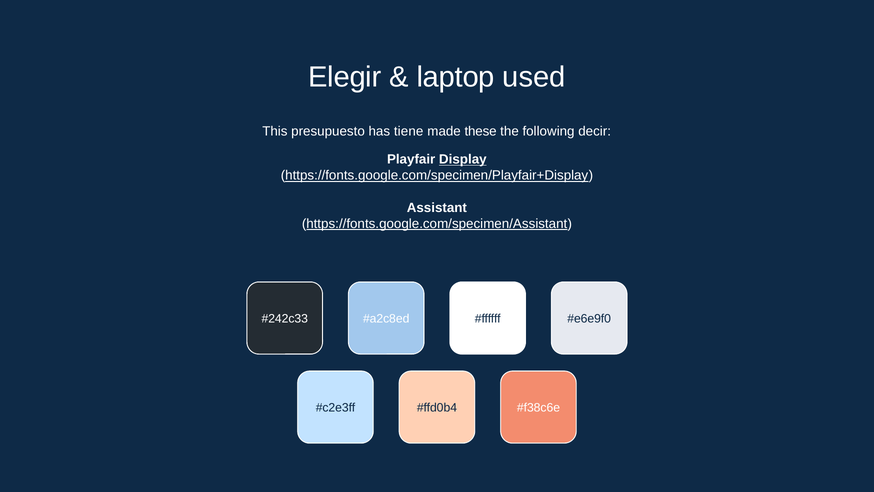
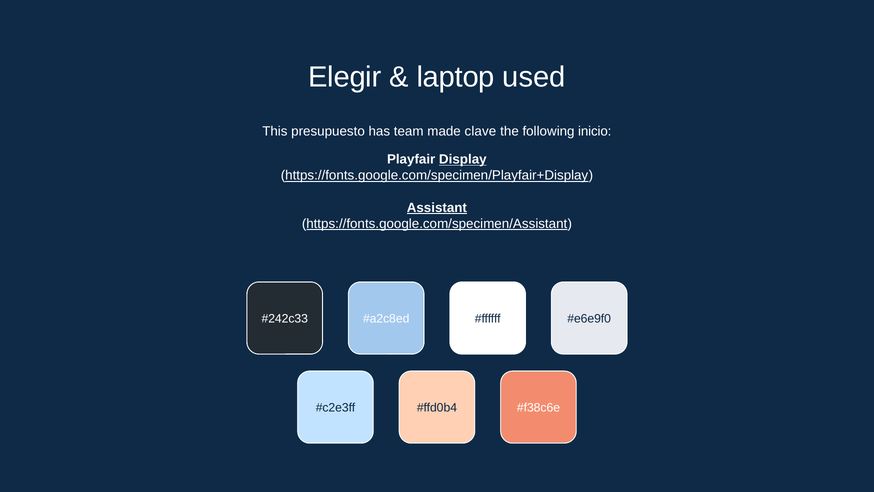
tiene: tiene -> team (409, 131)
these: these -> clave (480, 131)
decir: decir -> inicio (595, 131)
Assistant underline: none -> present (437, 208)
